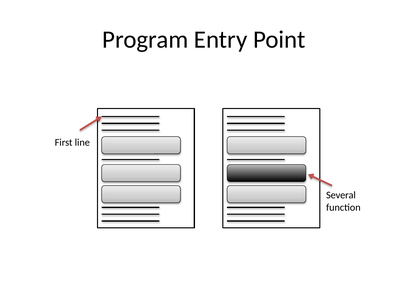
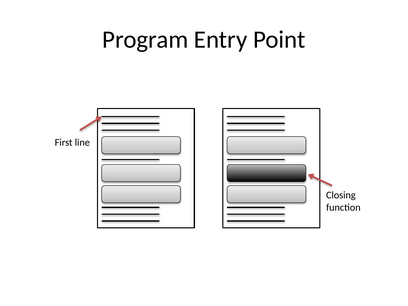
Several: Several -> Closing (341, 195)
